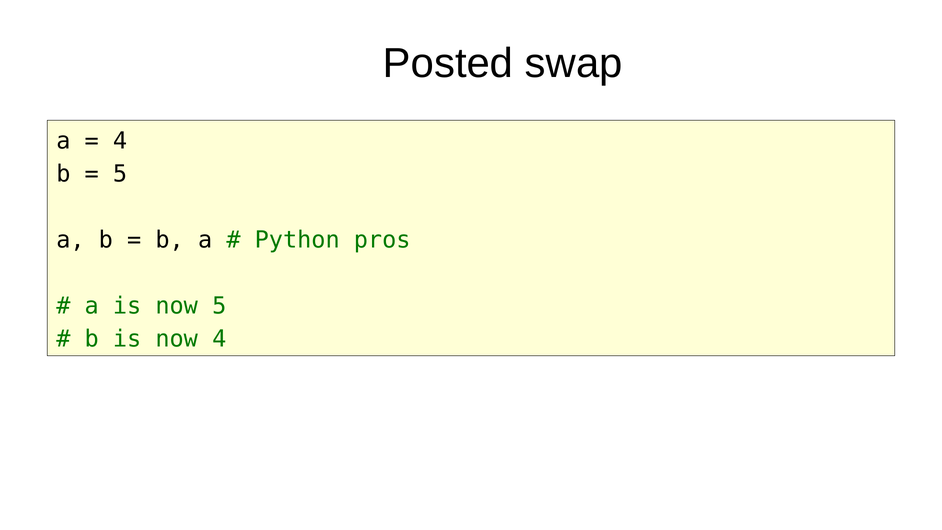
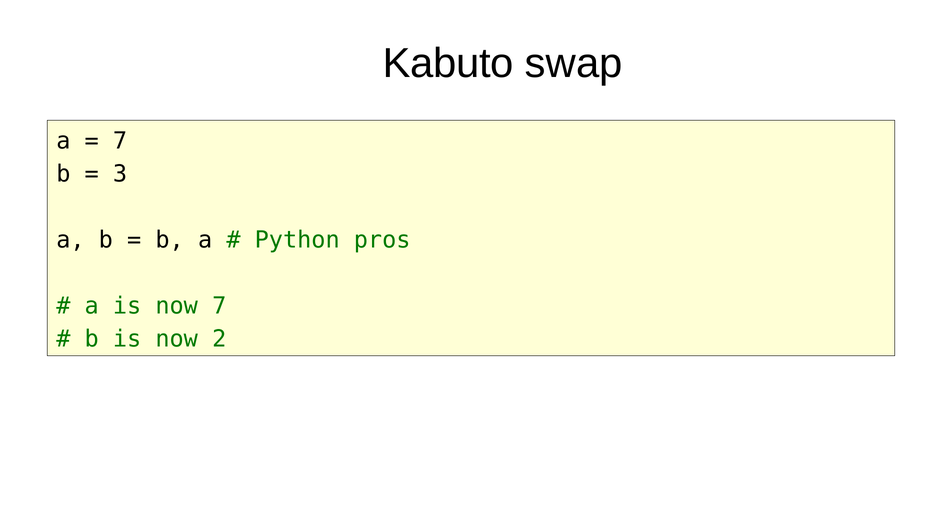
Posted: Posted -> Kabuto (448, 64)
4: 4 -> 7 (120, 141)
5: 5 -> 3 (120, 174)
now 5: 5 -> 7 (219, 306)
now 4: 4 -> 2 (219, 339)
